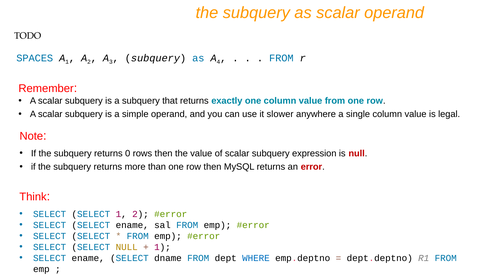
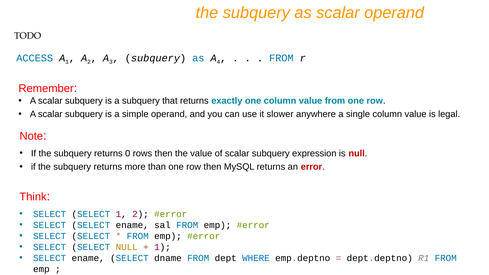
SPACES: SPACES -> ACCESS (35, 58)
